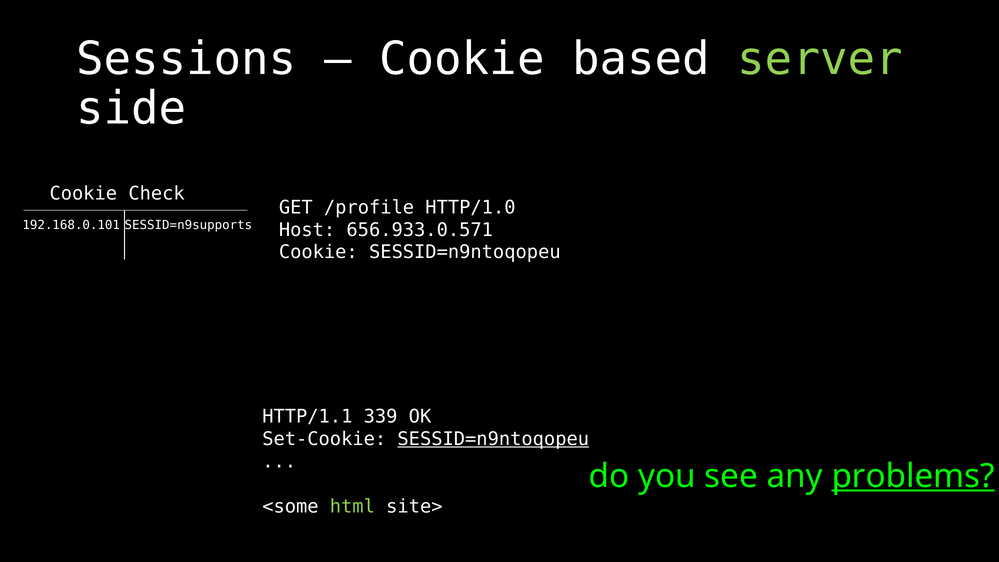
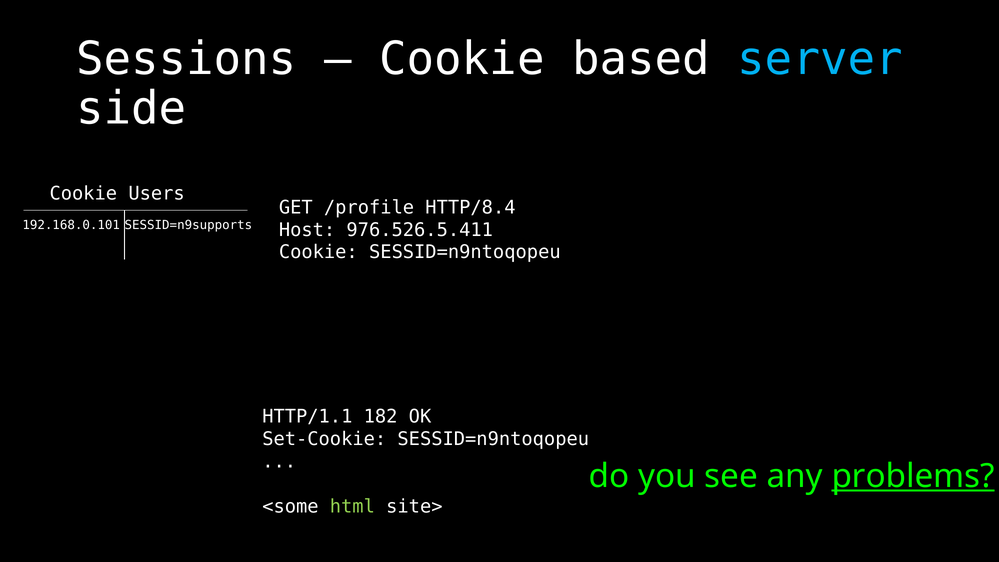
server colour: light green -> light blue (820, 59)
Check: Check -> Users (157, 193)
HTTP/1.0: HTTP/1.0 -> HTTP/8.4 (470, 207)
656.933.0.571: 656.933.0.571 -> 976.526.5.411 (420, 230)
339: 339 -> 182 (381, 416)
SESSID=n9ntoqopeu underline: present -> none (493, 439)
